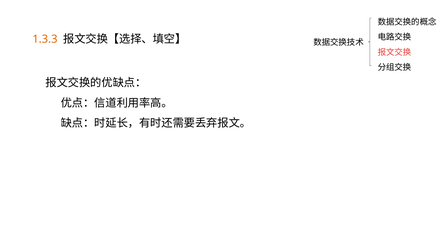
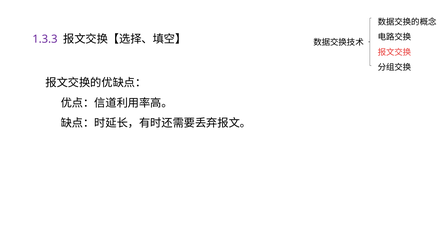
1.3.3 colour: orange -> purple (45, 39)
